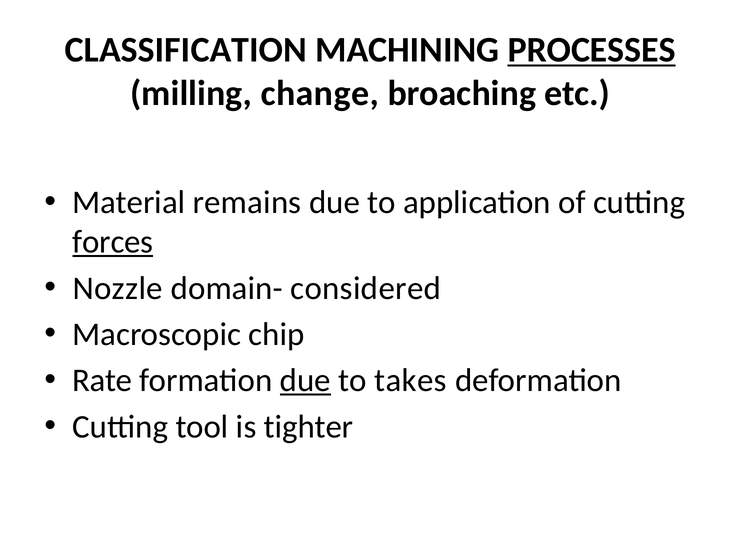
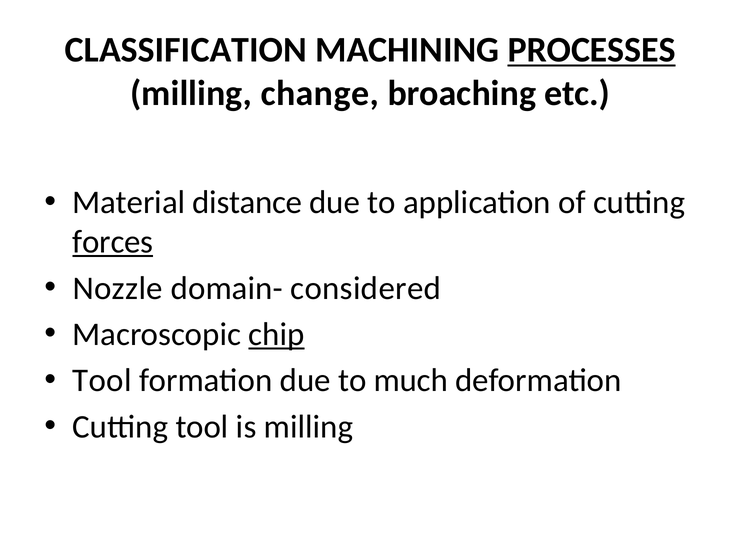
remains: remains -> distance (247, 202)
chip underline: none -> present (276, 334)
Rate: Rate -> Tool (102, 380)
due underline: present -> none (305, 380)
takes: takes -> much (411, 380)
is tighter: tighter -> milling (309, 426)
